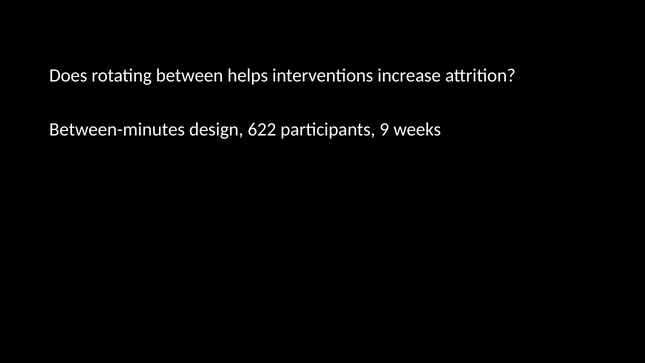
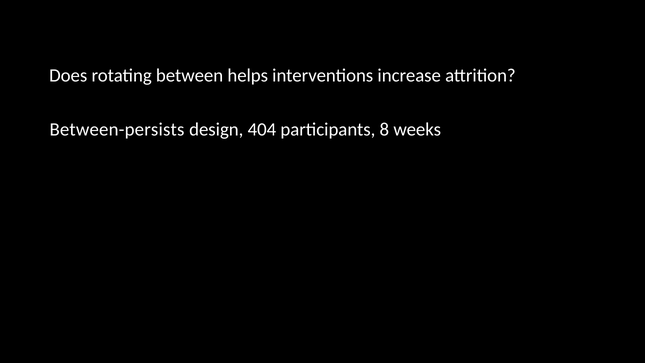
Between-minutes: Between-minutes -> Between-persists (117, 129)
622: 622 -> 404 (262, 129)
9: 9 -> 8 (384, 129)
